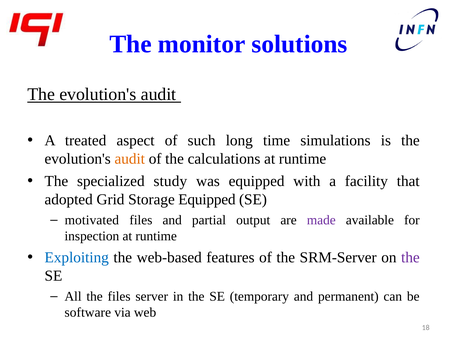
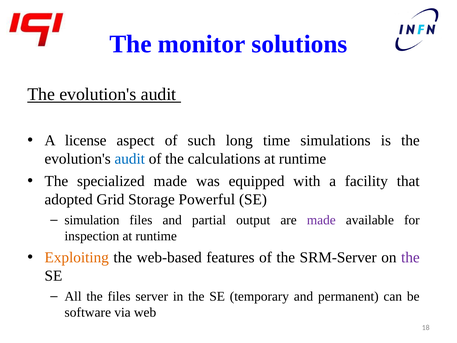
treated: treated -> license (86, 140)
audit colour: orange -> blue (130, 159)
specialized study: study -> made (170, 181)
Storage Equipped: Equipped -> Powerful (207, 199)
motivated: motivated -> simulation (92, 220)
Exploiting colour: blue -> orange (77, 257)
